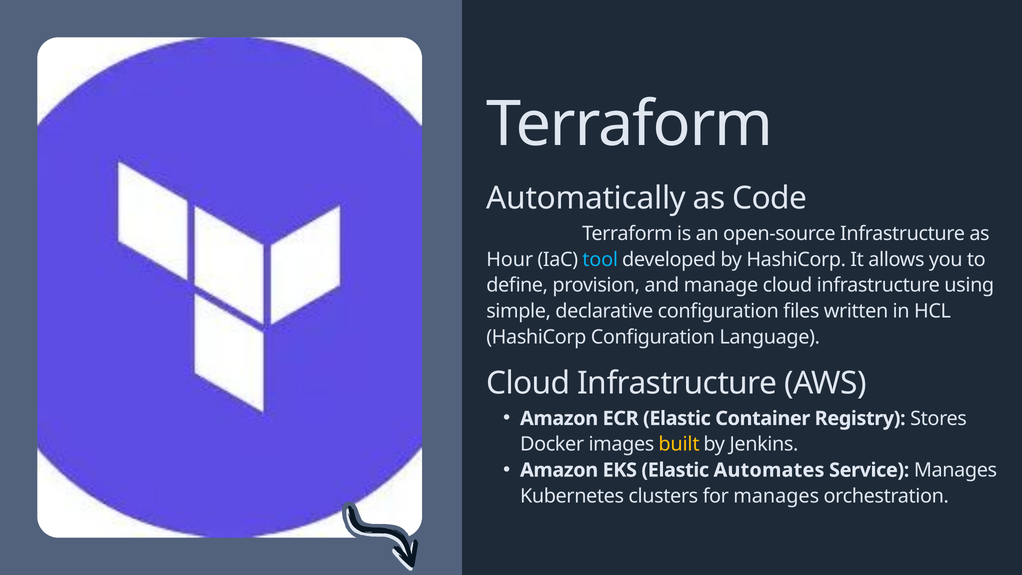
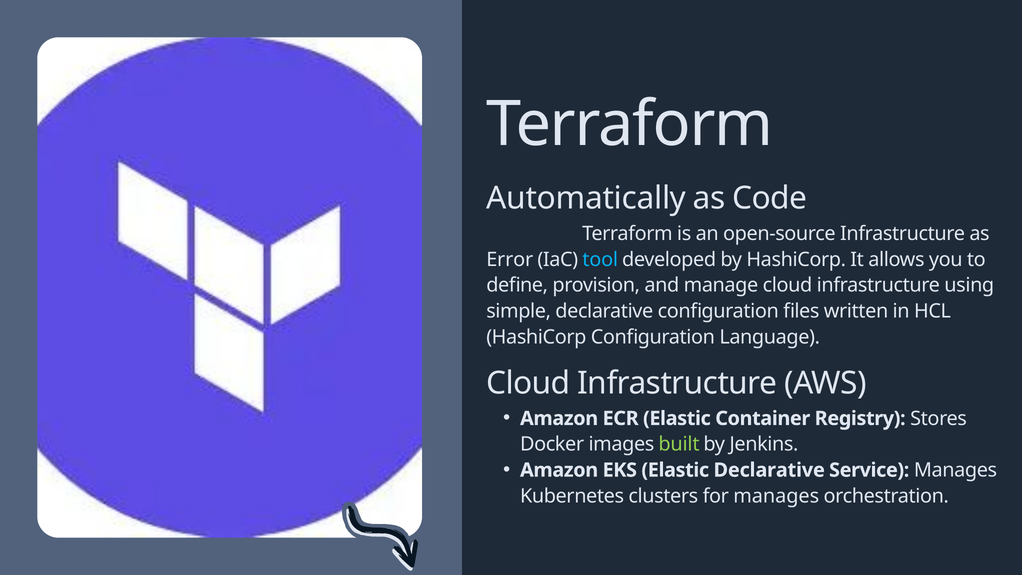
Hour: Hour -> Error (510, 259)
built colour: yellow -> light green (679, 444)
Elastic Automates: Automates -> Declarative (769, 470)
